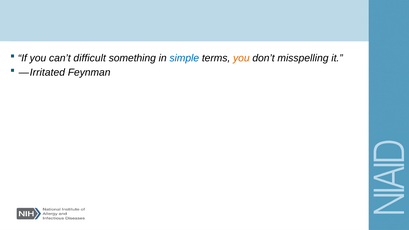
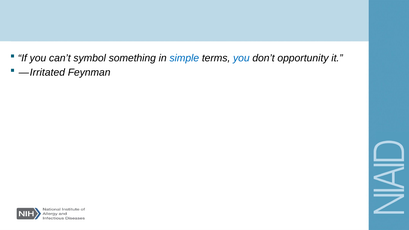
difficult: difficult -> symbol (90, 58)
you colour: orange -> blue (241, 58)
misspelling: misspelling -> opportunity (303, 58)
